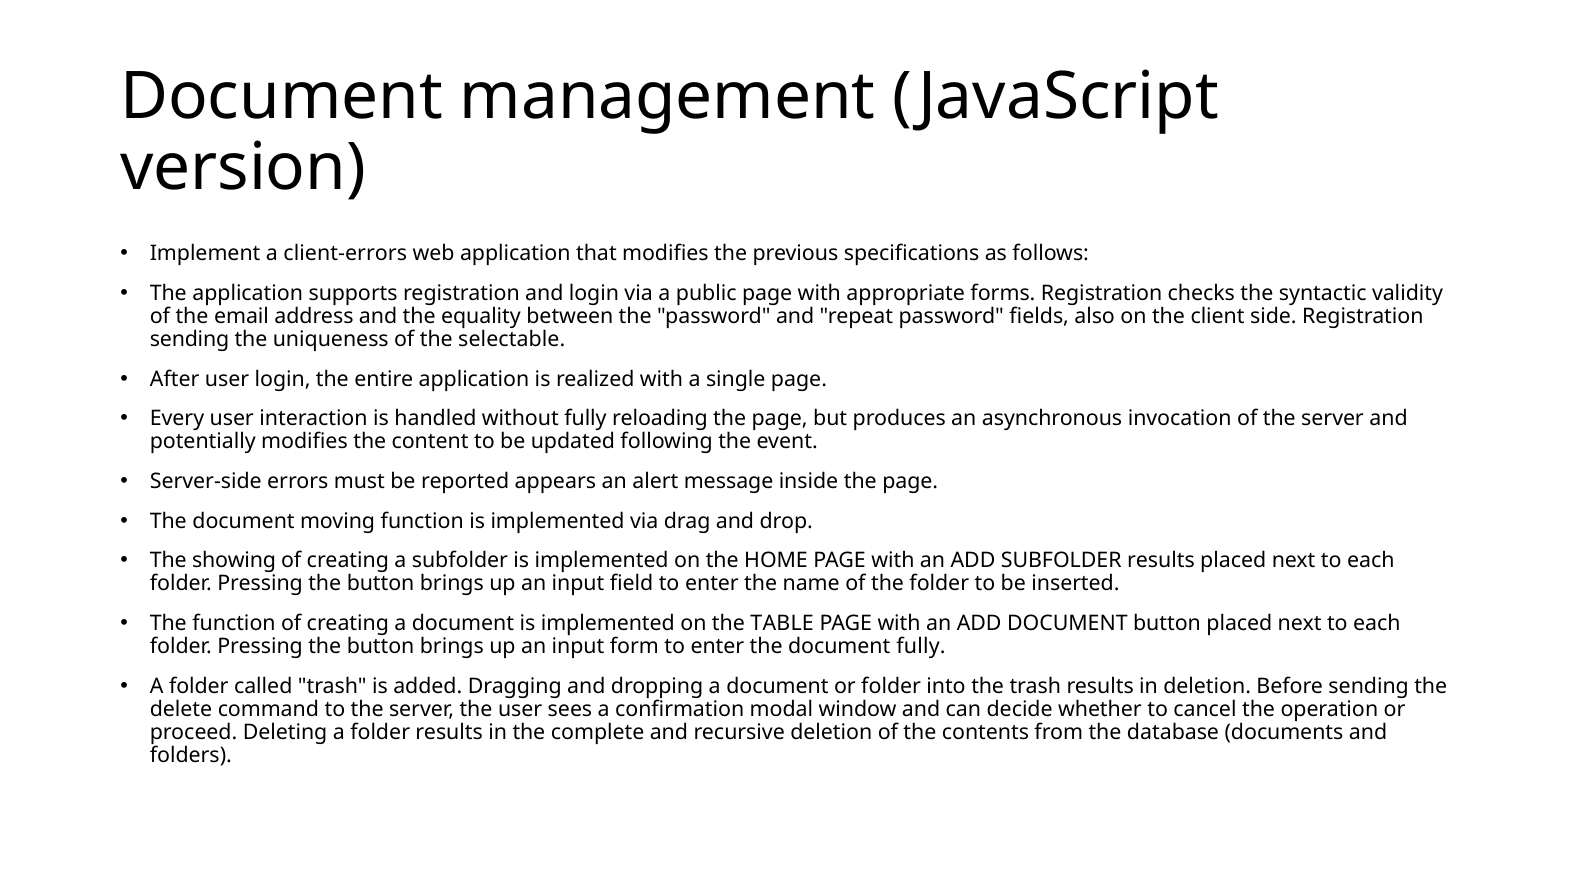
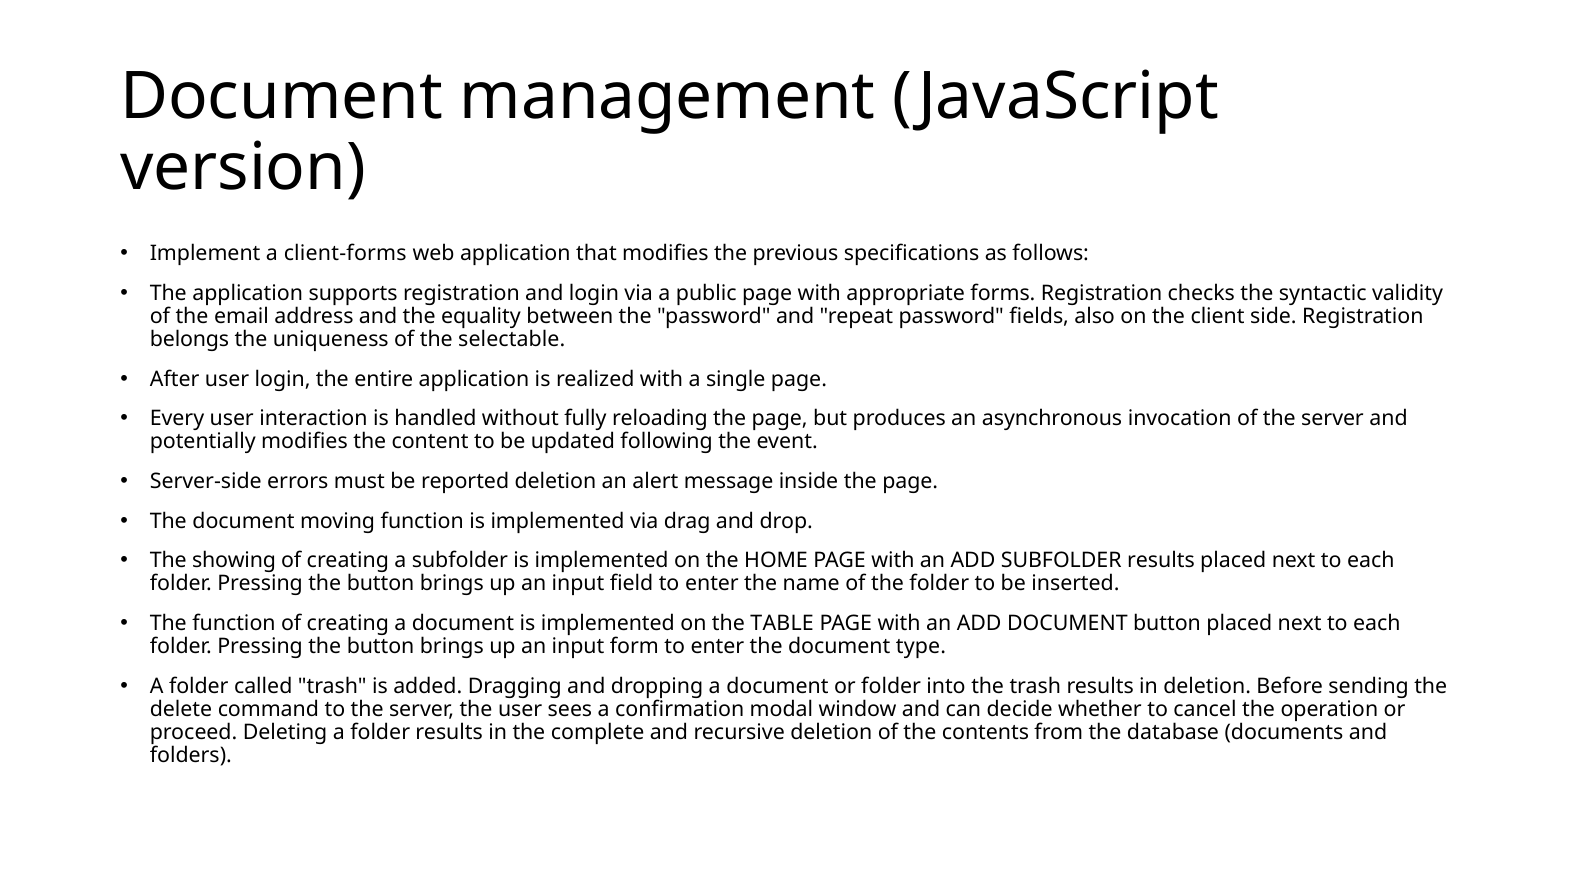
client-errors: client-errors -> client-forms (345, 254)
sending: sending -> belongs (190, 339)
reported appears: appears -> deletion (555, 481)
document fully: fully -> type (921, 646)
